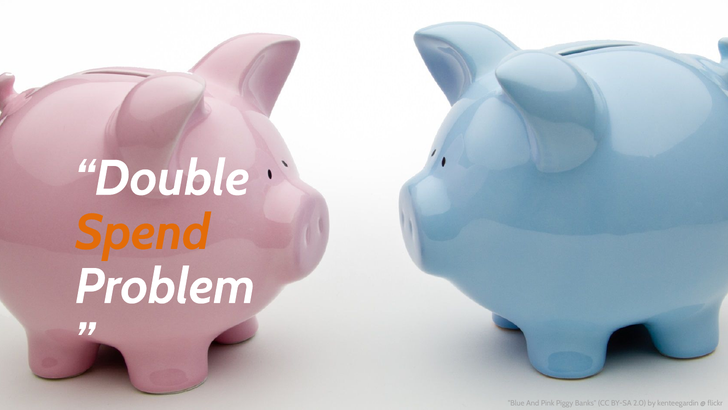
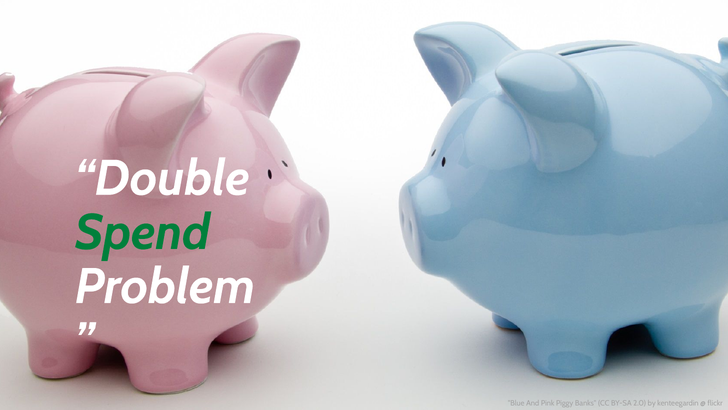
Spend colour: orange -> green (143, 232)
